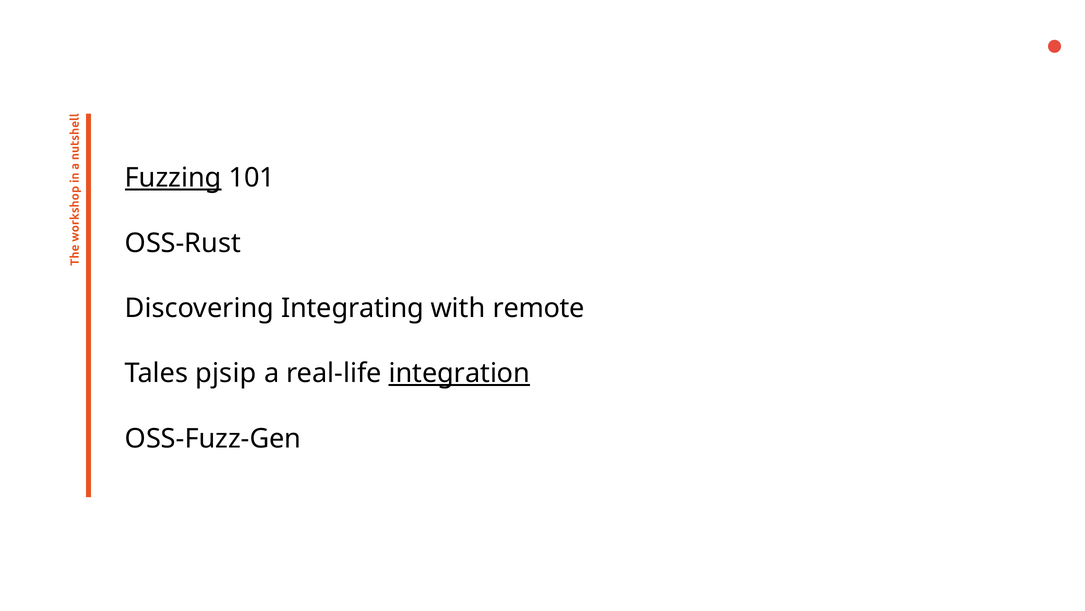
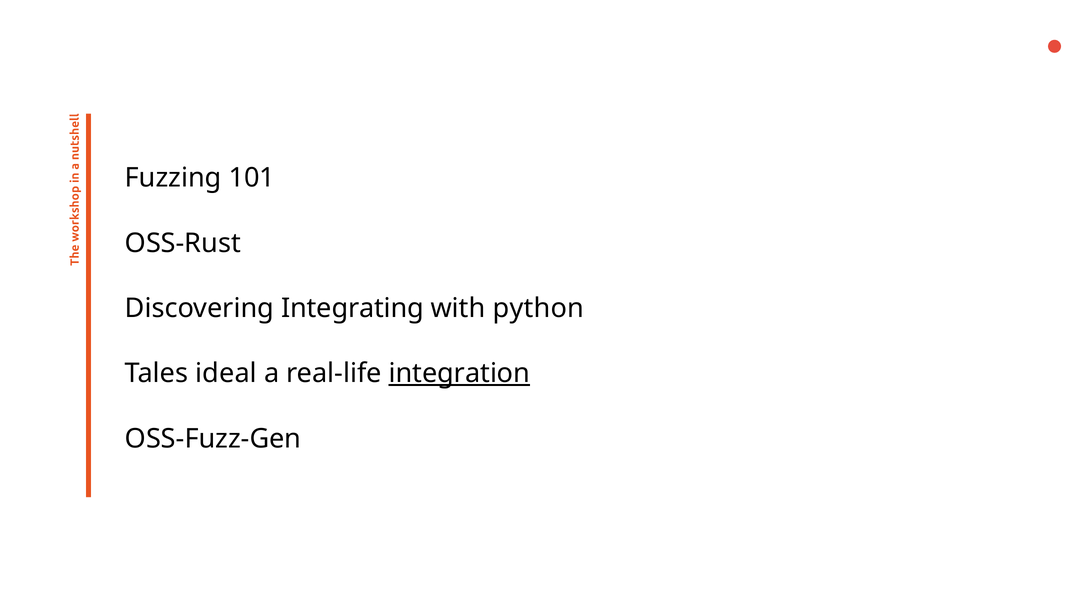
Fuzzing underline: present -> none (173, 178)
remote: remote -> python (538, 308)
pjsip: pjsip -> ideal (226, 373)
